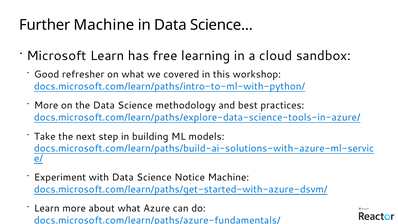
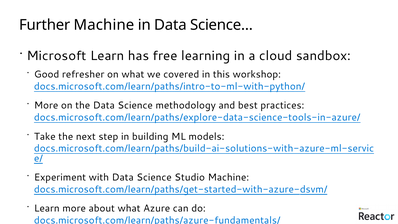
Notice: Notice -> Studio (190, 177)
